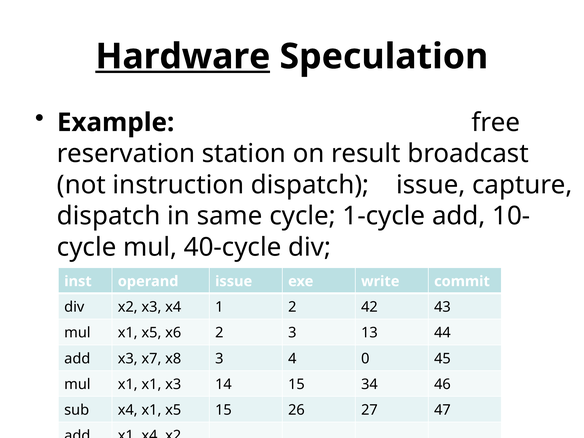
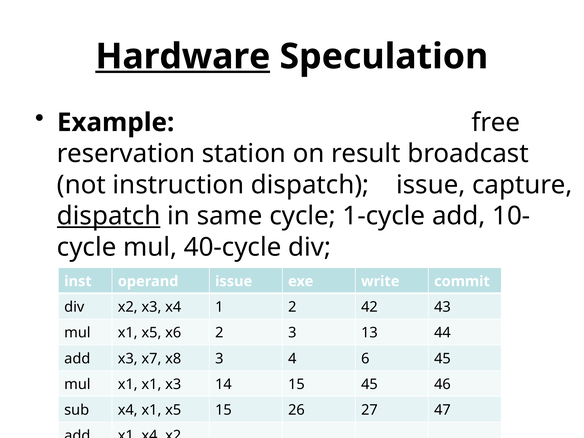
dispatch underline: none -> present (109, 216)
0: 0 -> 6 (365, 359)
15 34: 34 -> 45 (369, 384)
